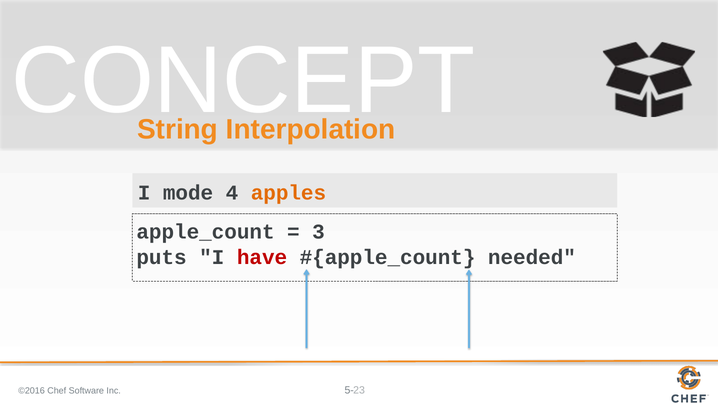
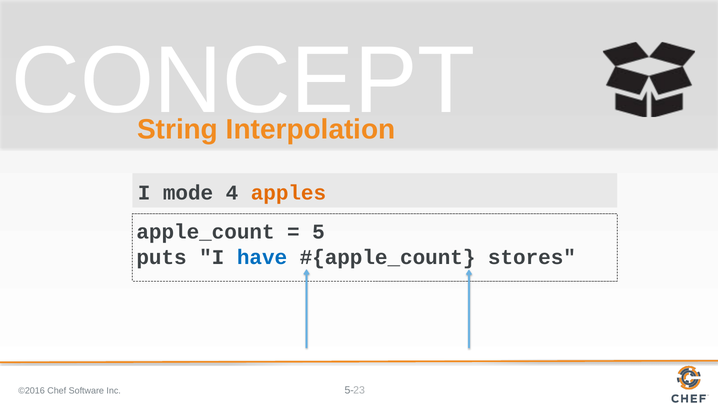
3: 3 -> 5 (318, 232)
have colour: red -> blue (262, 257)
needed: needed -> stores (532, 257)
